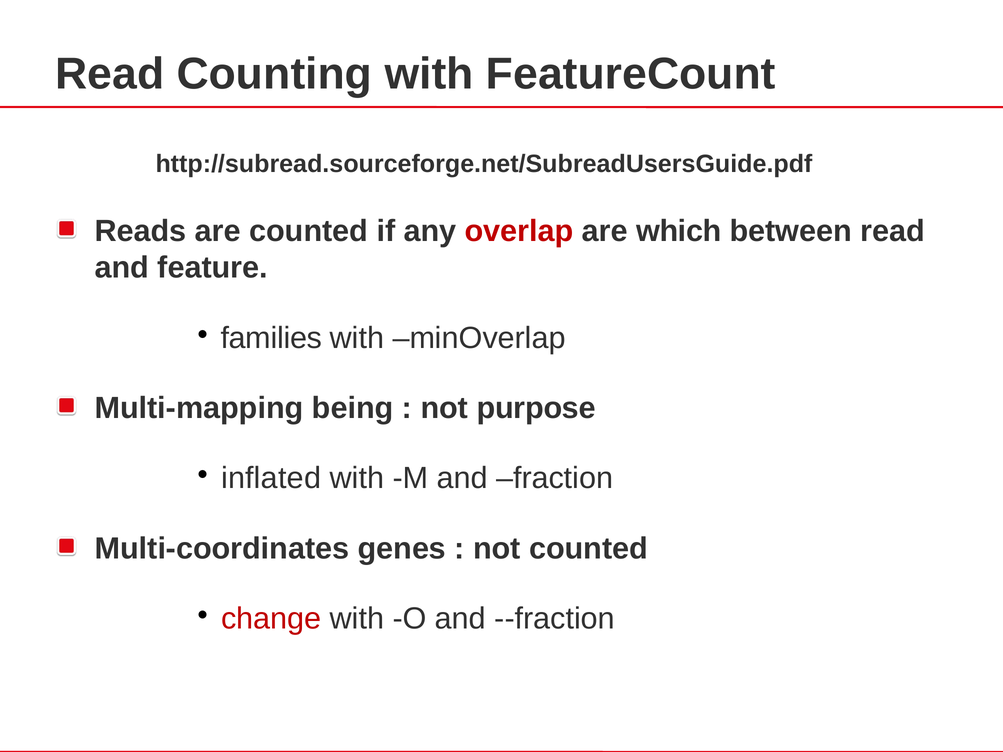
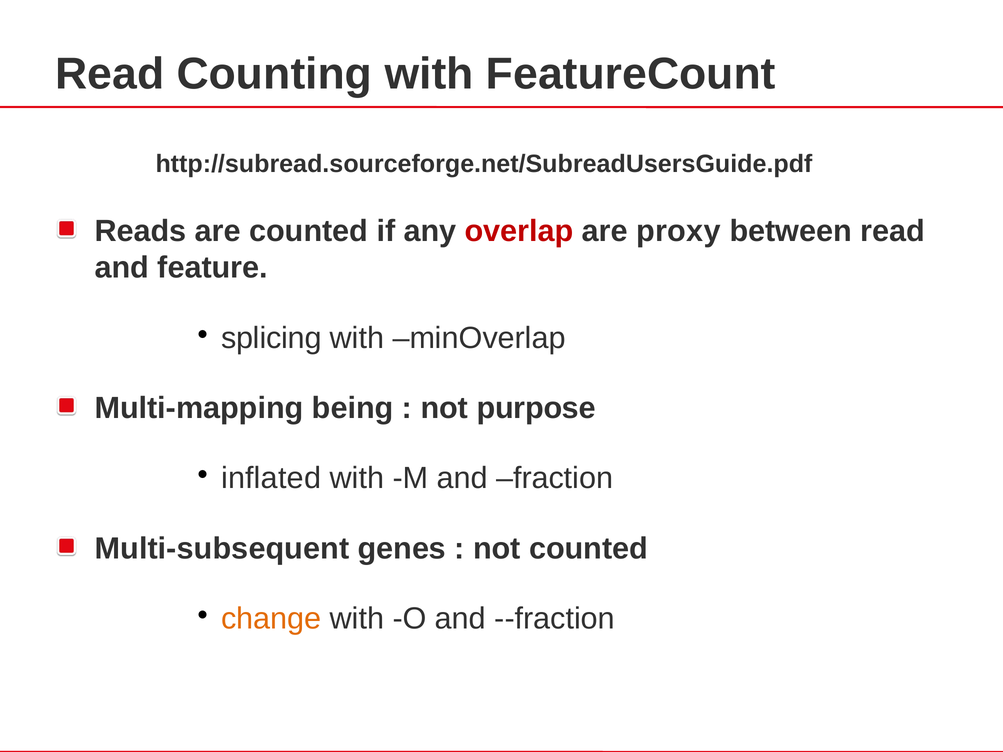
which: which -> proxy (679, 231)
families: families -> splicing (271, 338)
Multi-coordinates: Multi-coordinates -> Multi-subsequent (222, 549)
change colour: red -> orange (271, 619)
